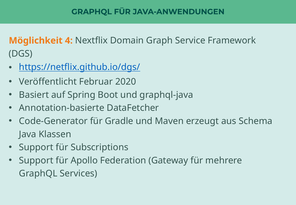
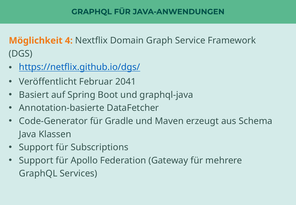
2020: 2020 -> 2041 (126, 82)
